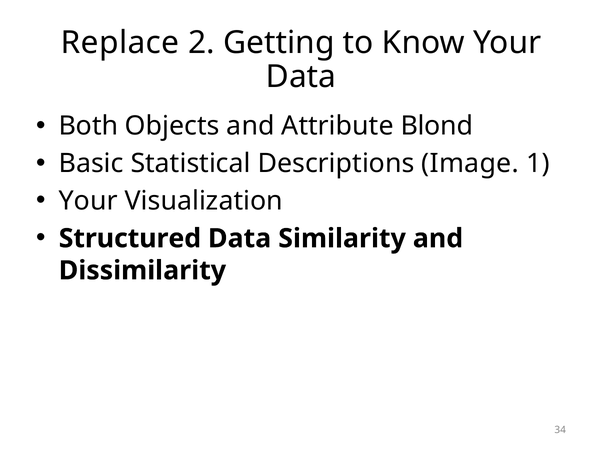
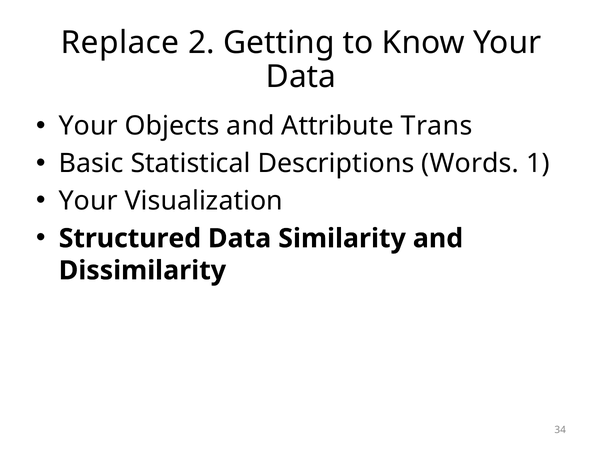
Both: Both -> Your (88, 126)
Blond: Blond -> Trans (437, 126)
Image: Image -> Words (470, 164)
